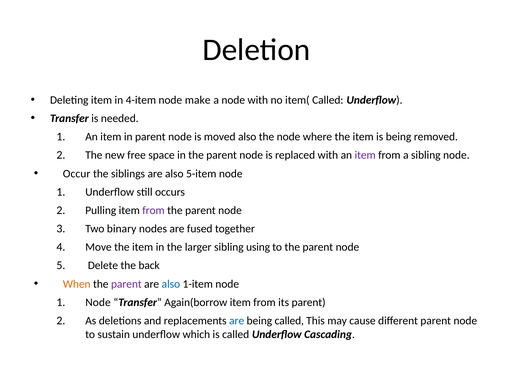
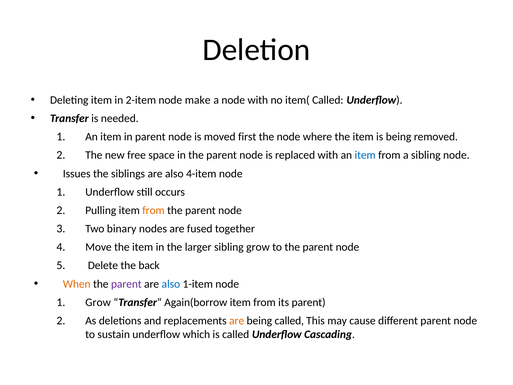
4-item: 4-item -> 2-item (141, 100)
moved also: also -> first (247, 137)
item colour: purple -> blue (365, 155)
Occur: Occur -> Issues (77, 173)
5-item: 5-item -> 4-item (201, 173)
from colour: purple -> orange (153, 210)
sibling using: using -> grow (258, 247)
Node: Node -> Grow (98, 302)
are colour: blue -> orange (237, 321)
